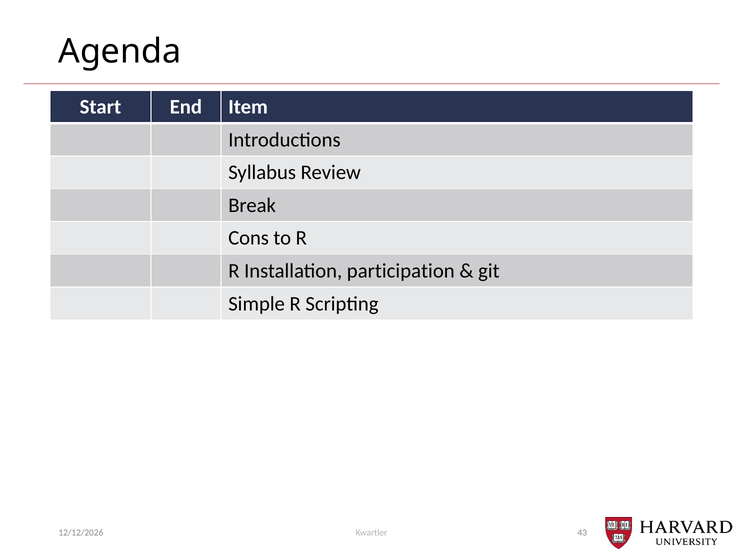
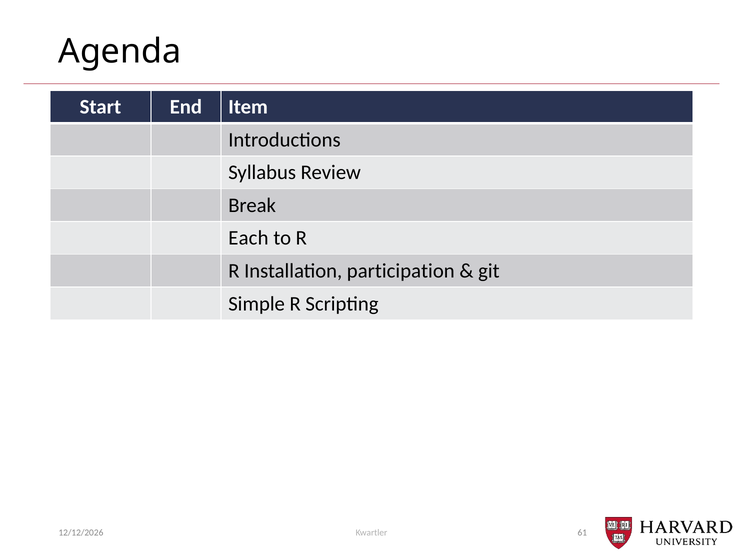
Cons: Cons -> Each (248, 238)
43: 43 -> 61 (582, 532)
